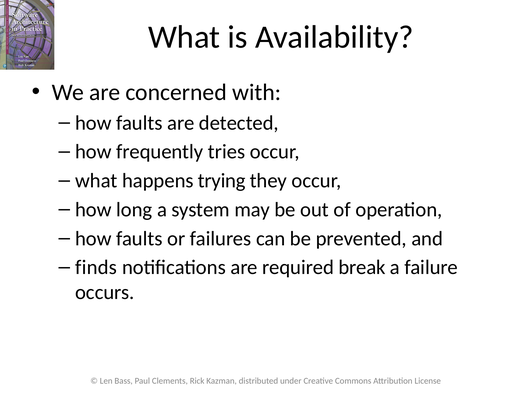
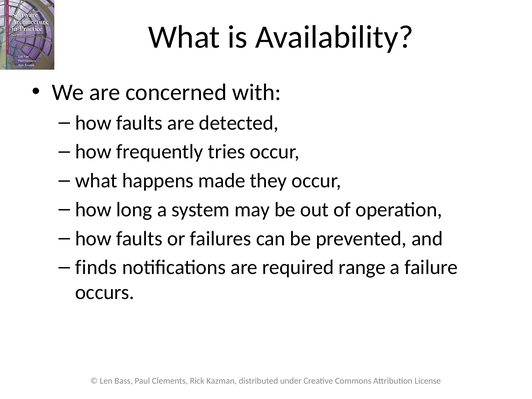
trying: trying -> made (222, 181)
break: break -> range (362, 267)
